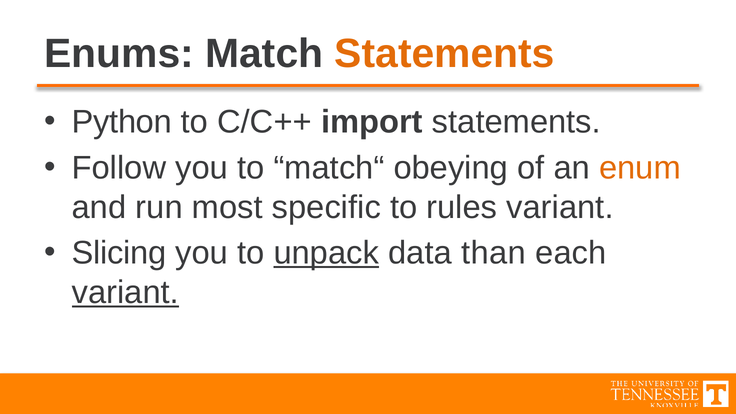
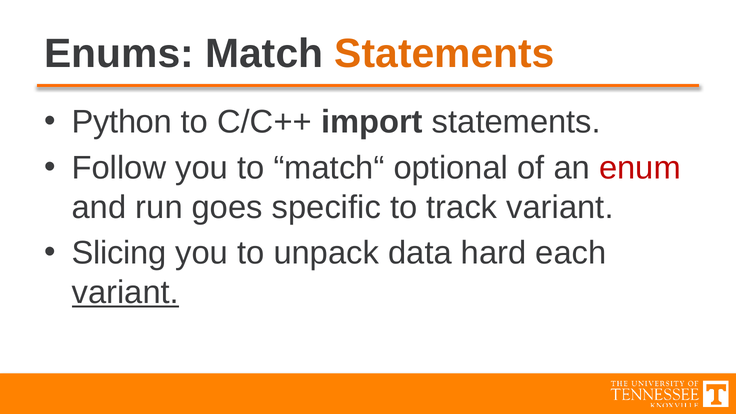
obeying: obeying -> optional (451, 168)
enum colour: orange -> red (640, 168)
most: most -> goes (227, 207)
rules: rules -> track (462, 207)
unpack underline: present -> none (326, 253)
than: than -> hard (494, 253)
